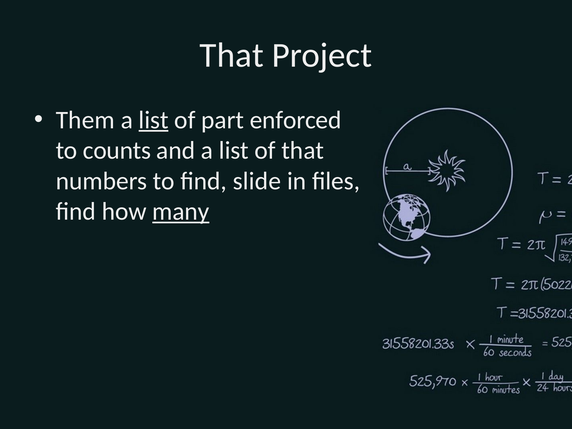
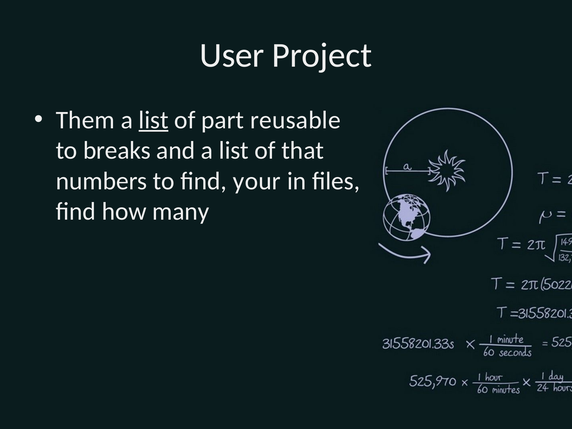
That: That -> User (232, 55)
enforced: enforced -> reusable (295, 120)
counts: counts -> breaks (117, 151)
slide: slide -> your (257, 181)
many underline: present -> none (181, 212)
